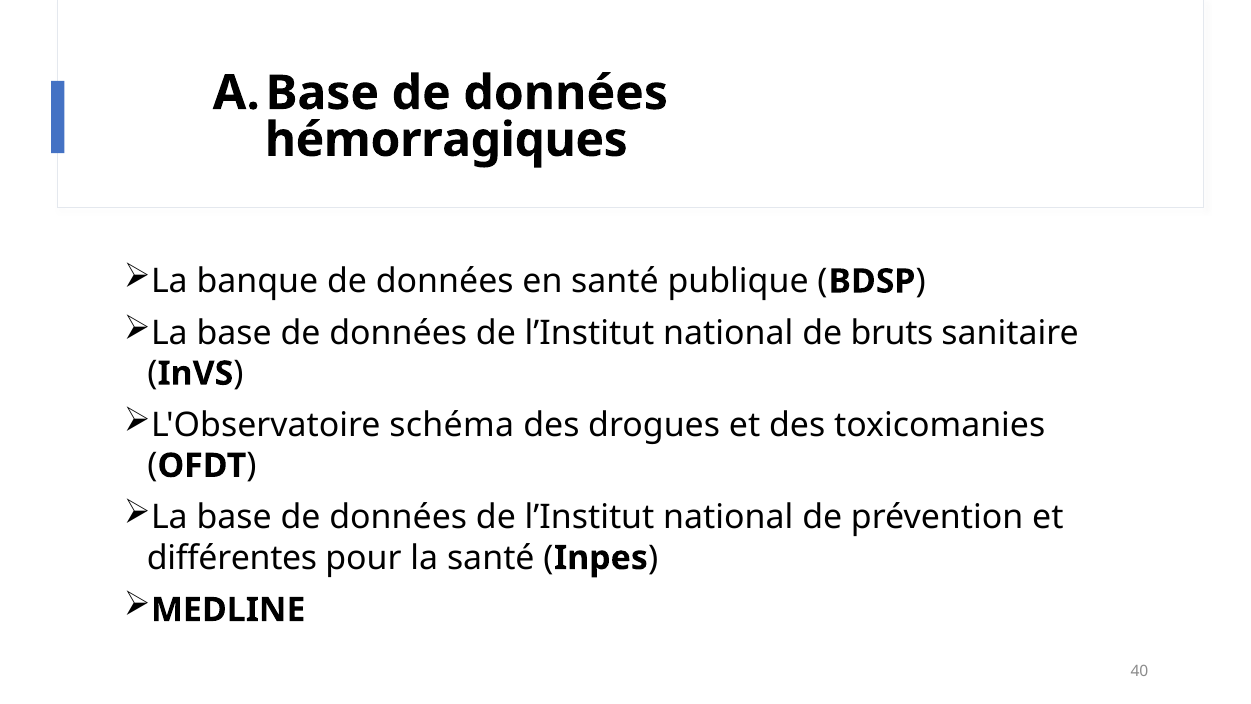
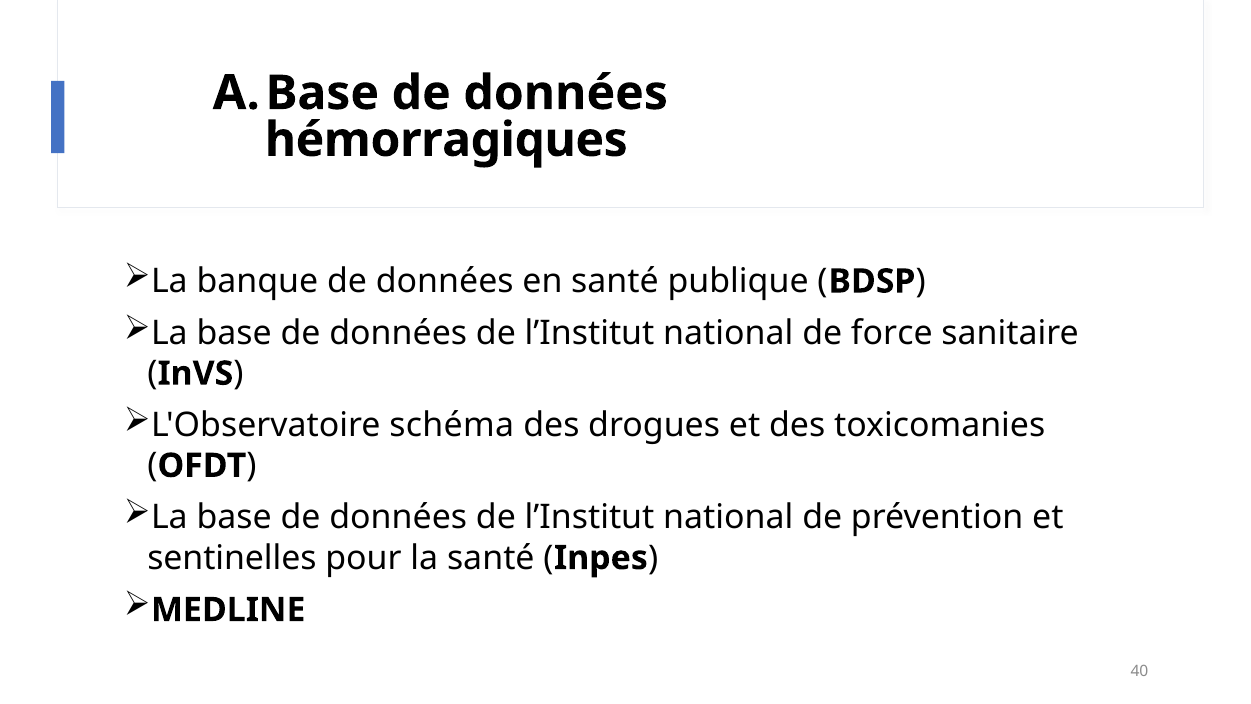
bruts: bruts -> force (892, 333)
différentes: différentes -> sentinelles (232, 558)
